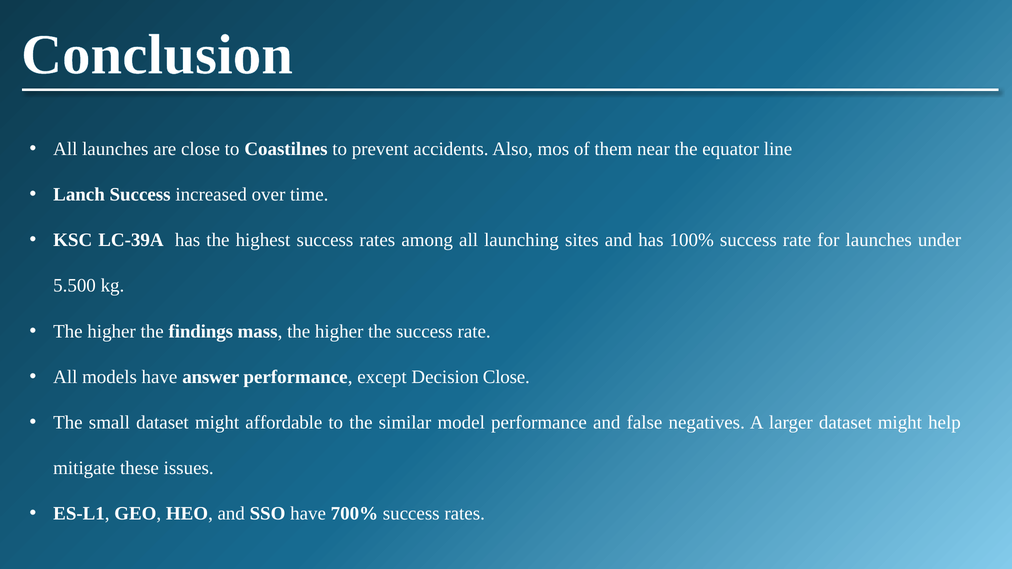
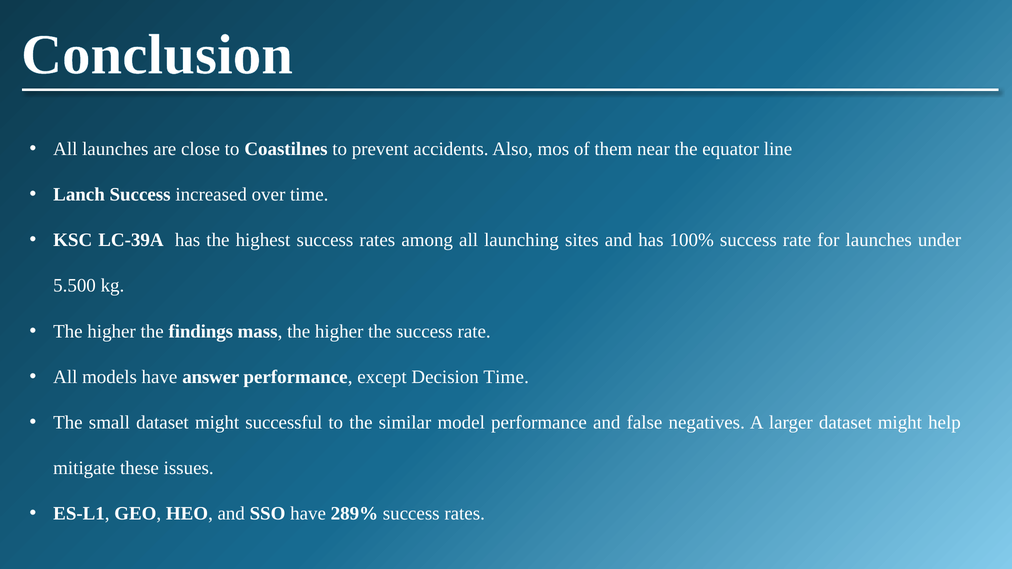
Decision Close: Close -> Time (506, 377)
affordable: affordable -> successful (284, 422)
700%: 700% -> 289% (354, 514)
